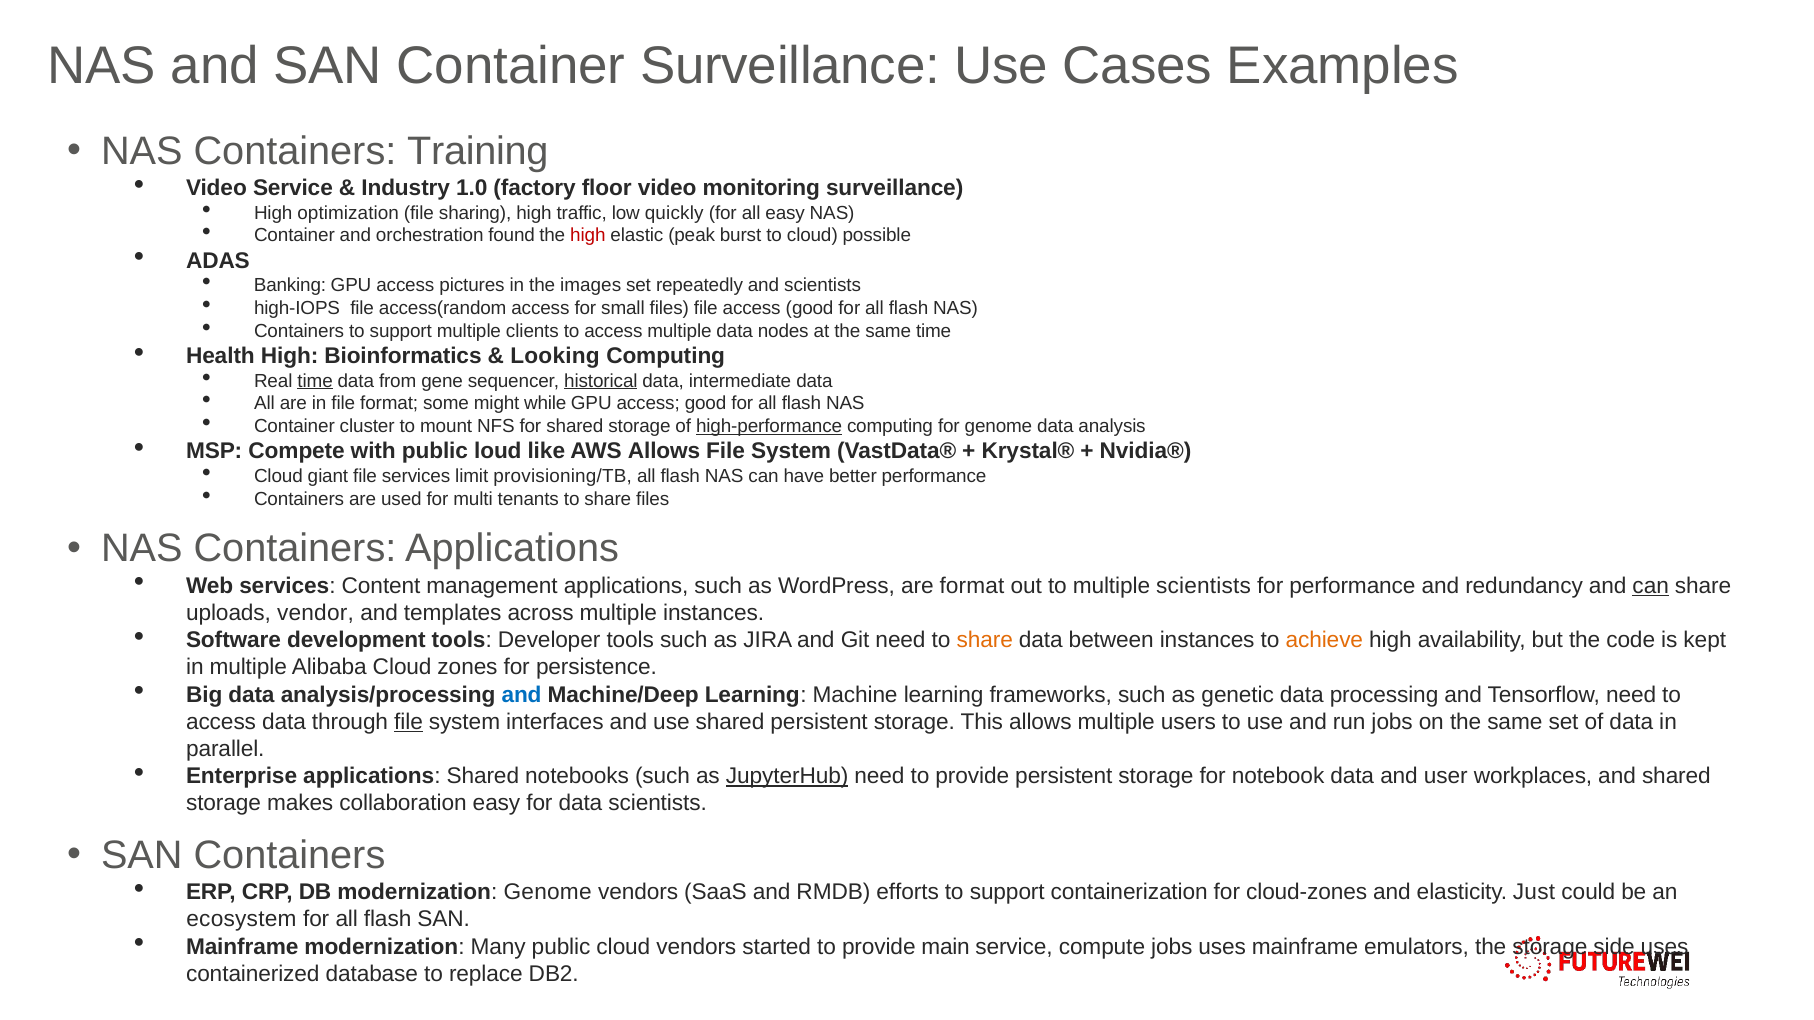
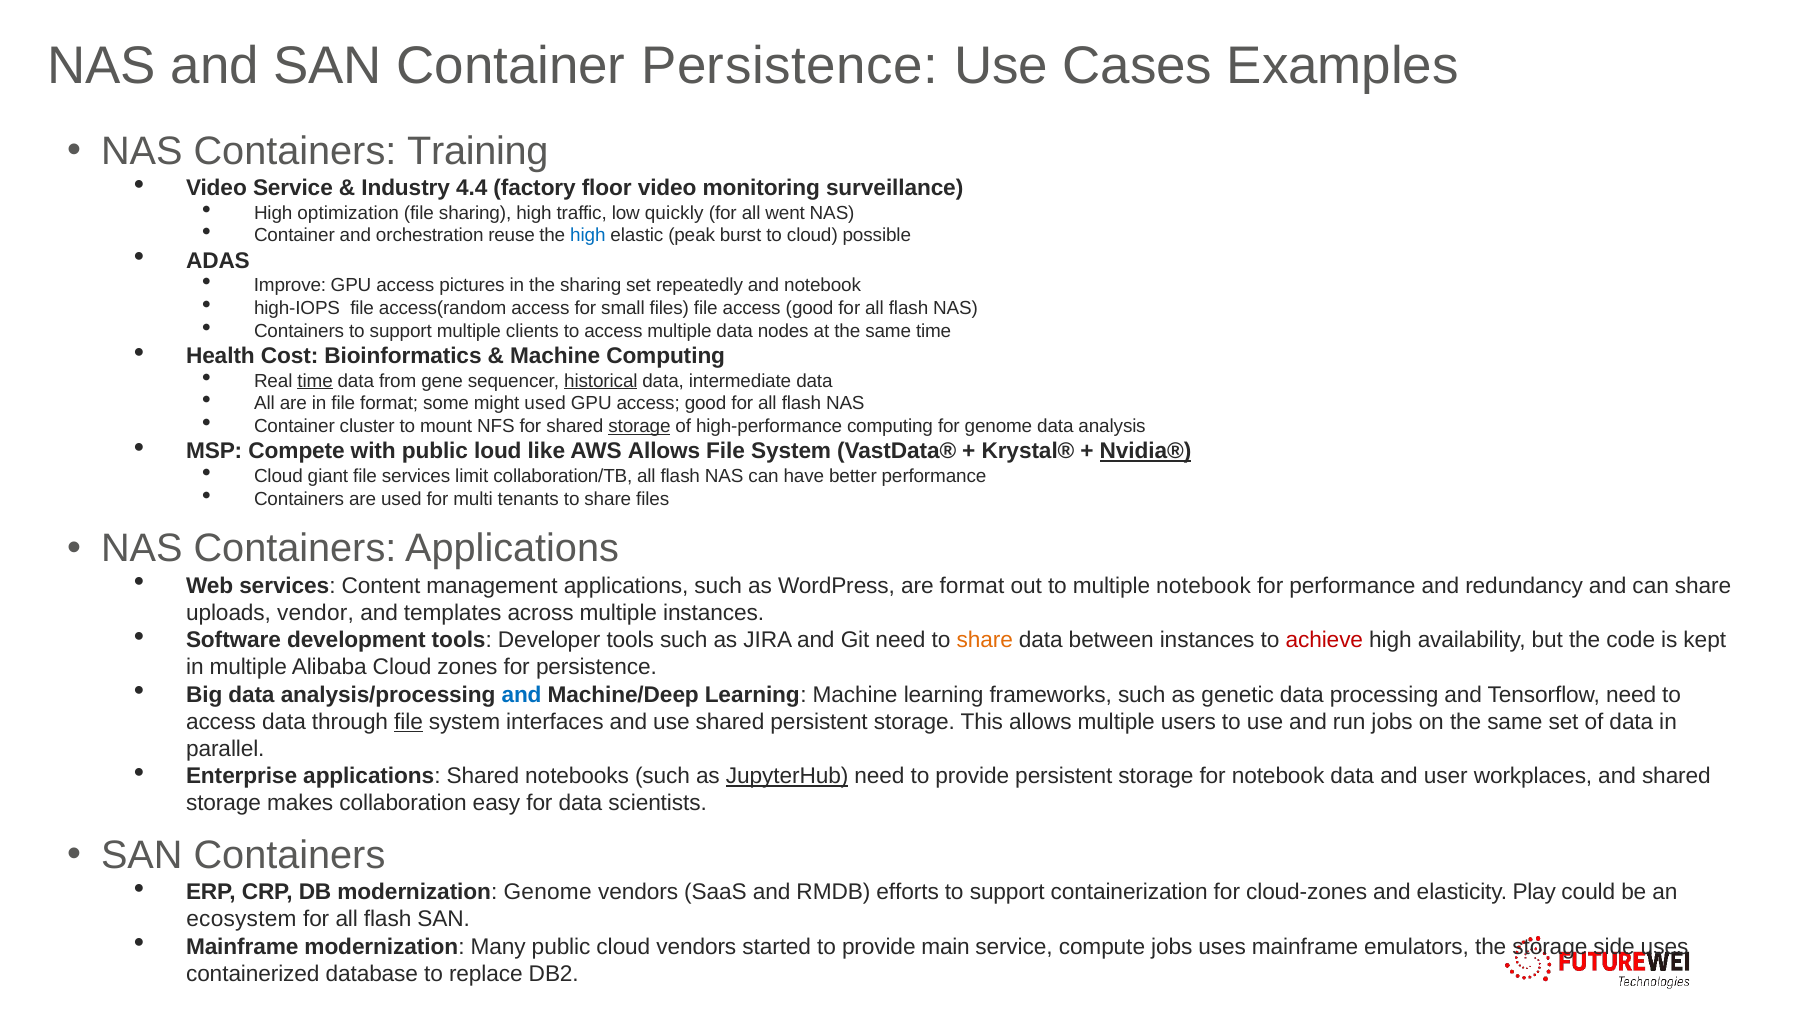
Container Surveillance: Surveillance -> Persistence (790, 67)
1.0: 1.0 -> 4.4 (472, 188)
all easy: easy -> went (785, 213)
found: found -> reuse (512, 236)
high colour: red -> blue (588, 236)
Banking: Banking -> Improve (290, 286)
the images: images -> sharing (591, 286)
and scientists: scientists -> notebook (823, 286)
Health High: High -> Cost (290, 356)
Looking: Looking -> Machine (555, 356)
might while: while -> used (545, 404)
storage underline: none -> present (639, 426)
high-performance underline: present -> none (769, 426)
Nvidia® underline: none -> present (1145, 452)
provisioning/TB: provisioning/TB -> collaboration/TB (563, 476)
multiple scientists: scientists -> notebook (1204, 586)
can underline: present -> none (1651, 586)
achieve colour: orange -> red (1324, 640)
Just: Just -> Play (1534, 893)
